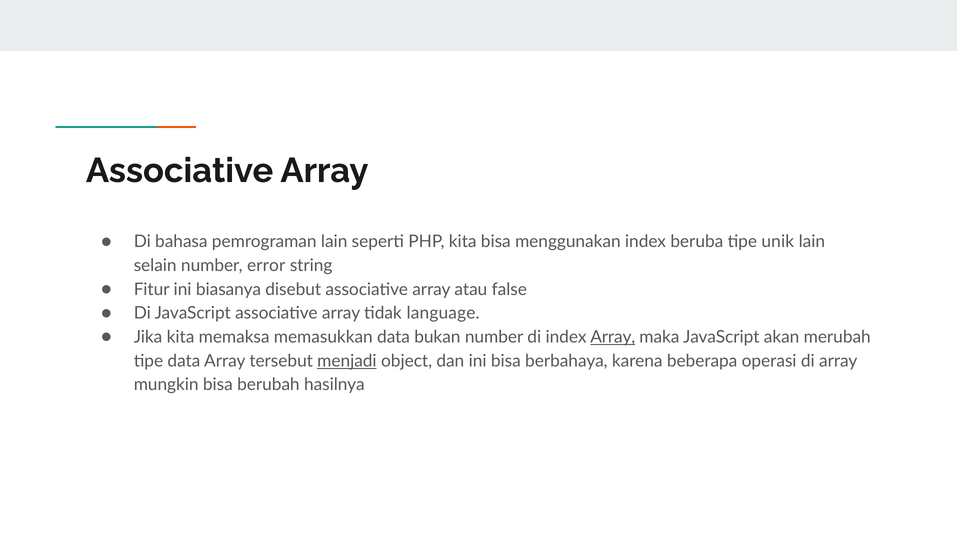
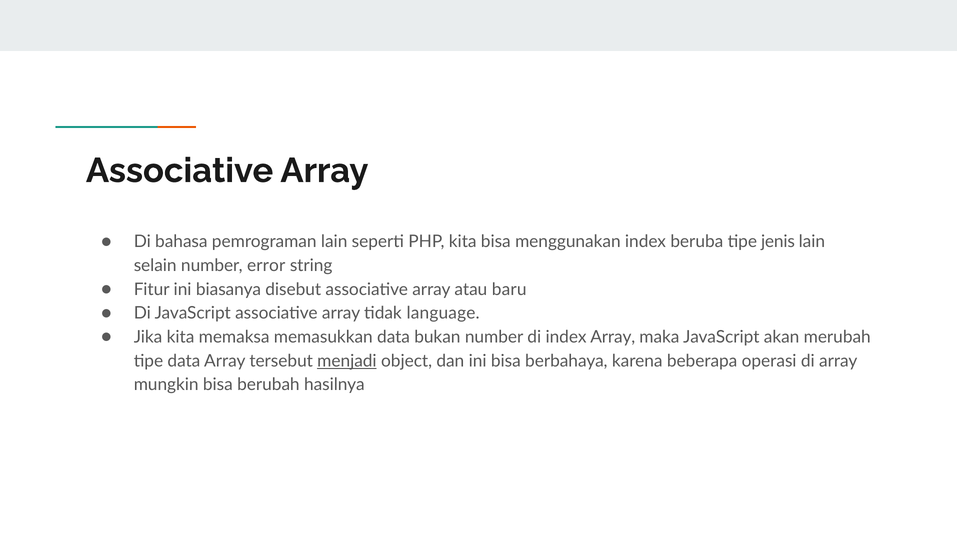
unik: unik -> jenis (778, 242)
false: false -> baru (509, 290)
Array underline: present -> none (613, 337)
